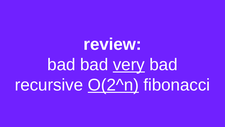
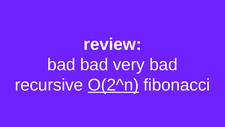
very underline: present -> none (129, 64)
